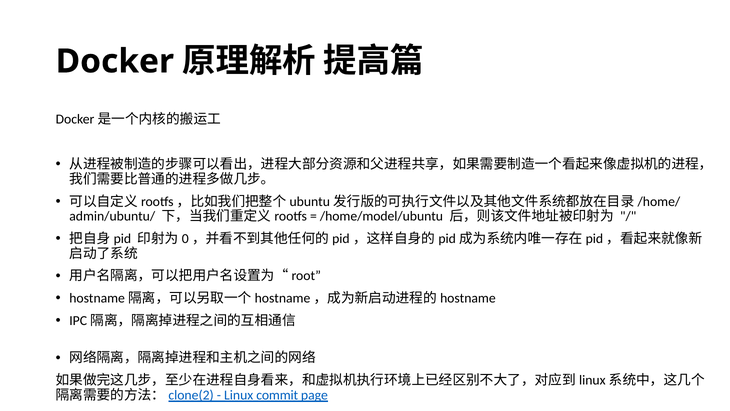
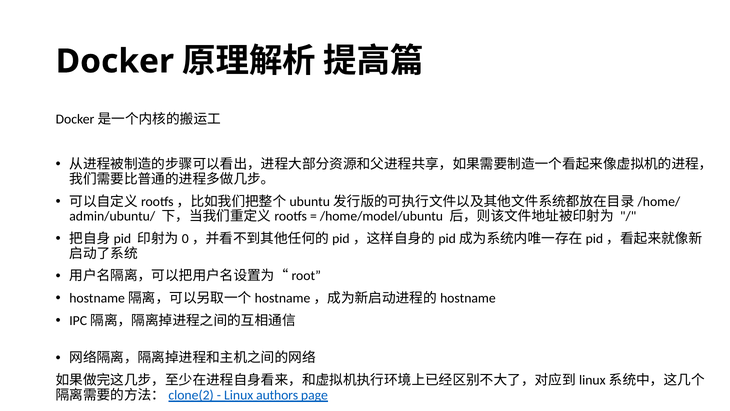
commit: commit -> authors (277, 395)
